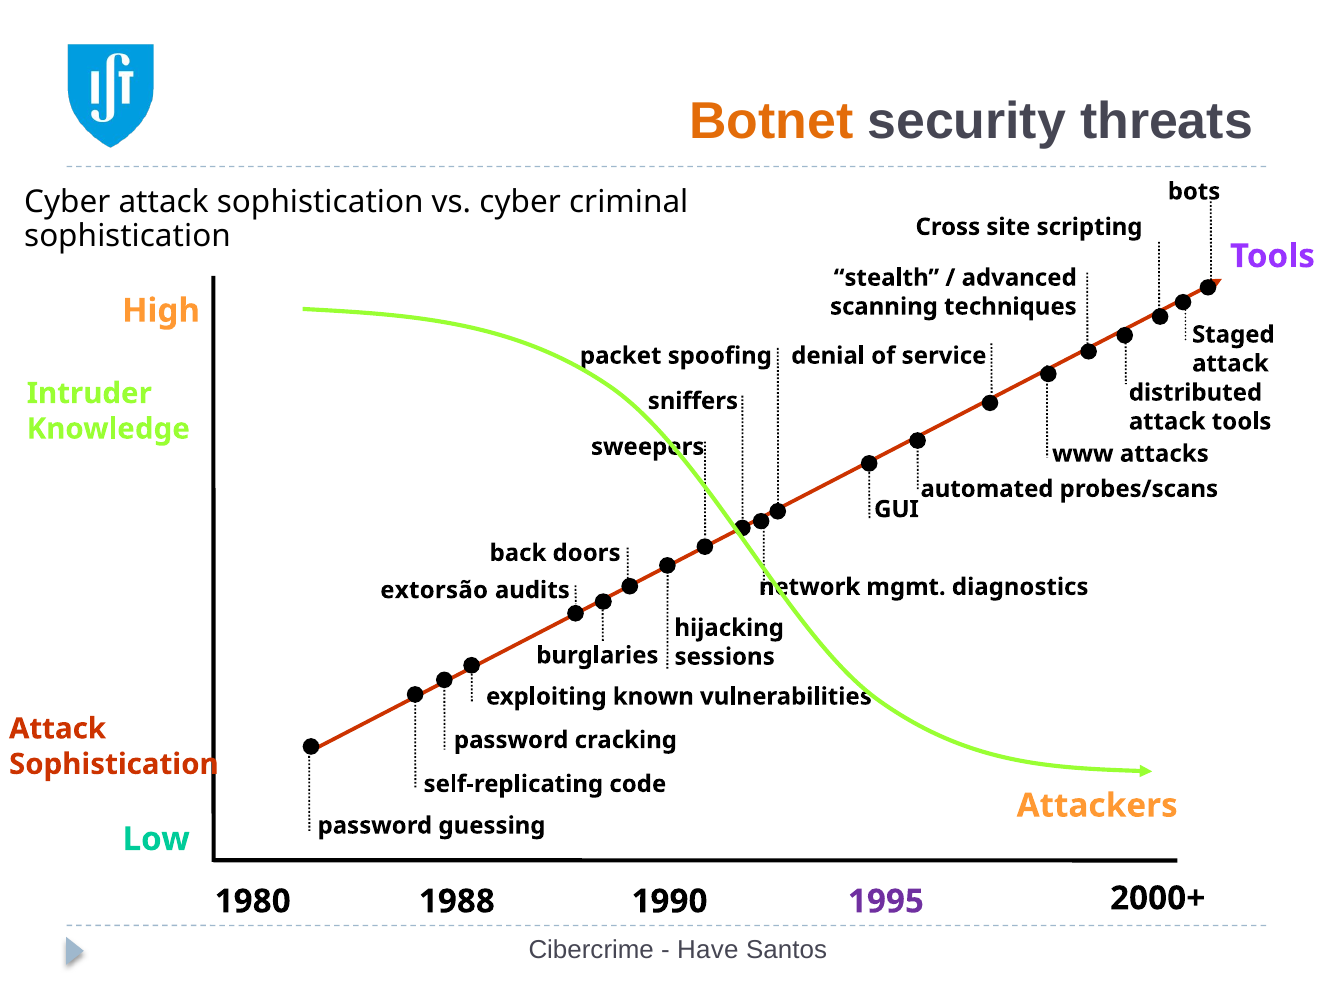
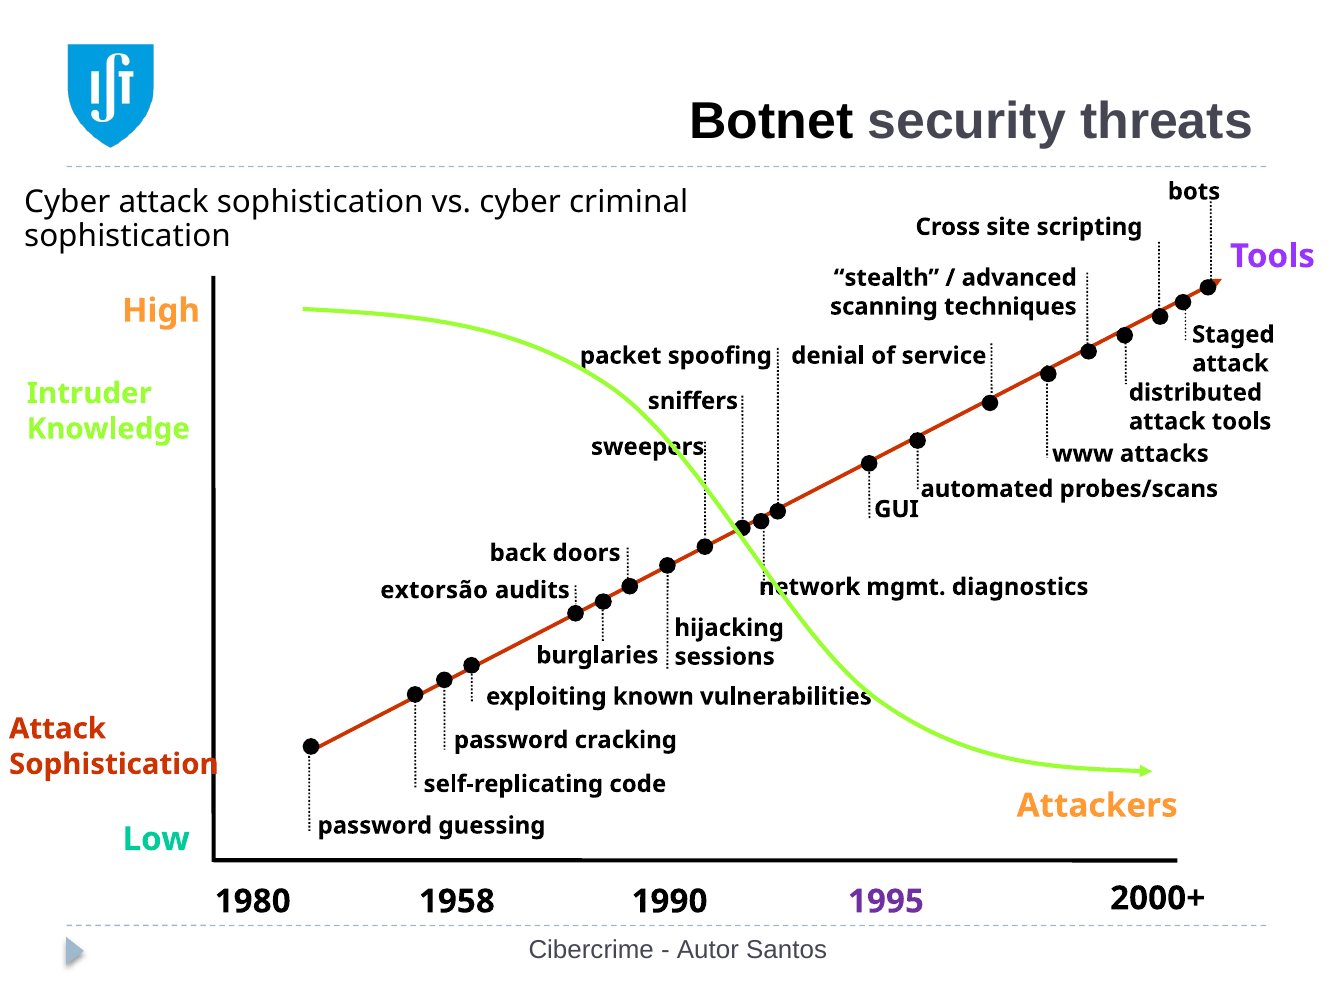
Botnet colour: orange -> black (772, 121)
1988: 1988 -> 1958 (457, 902)
Have: Have -> Autor (708, 951)
